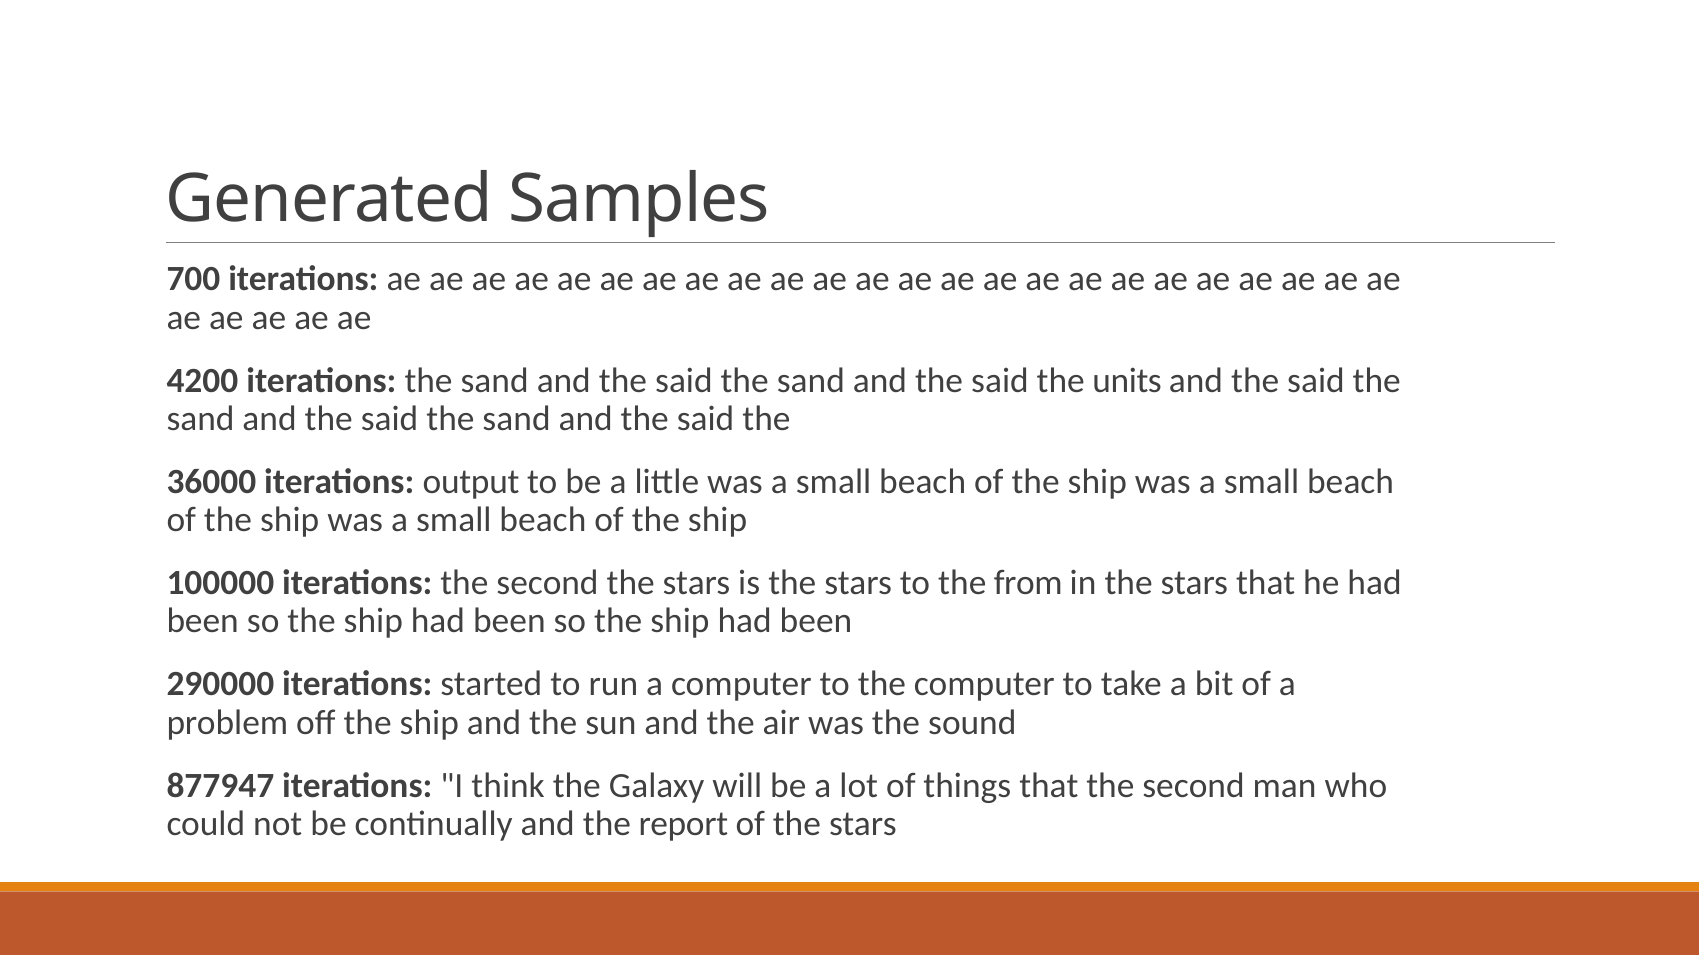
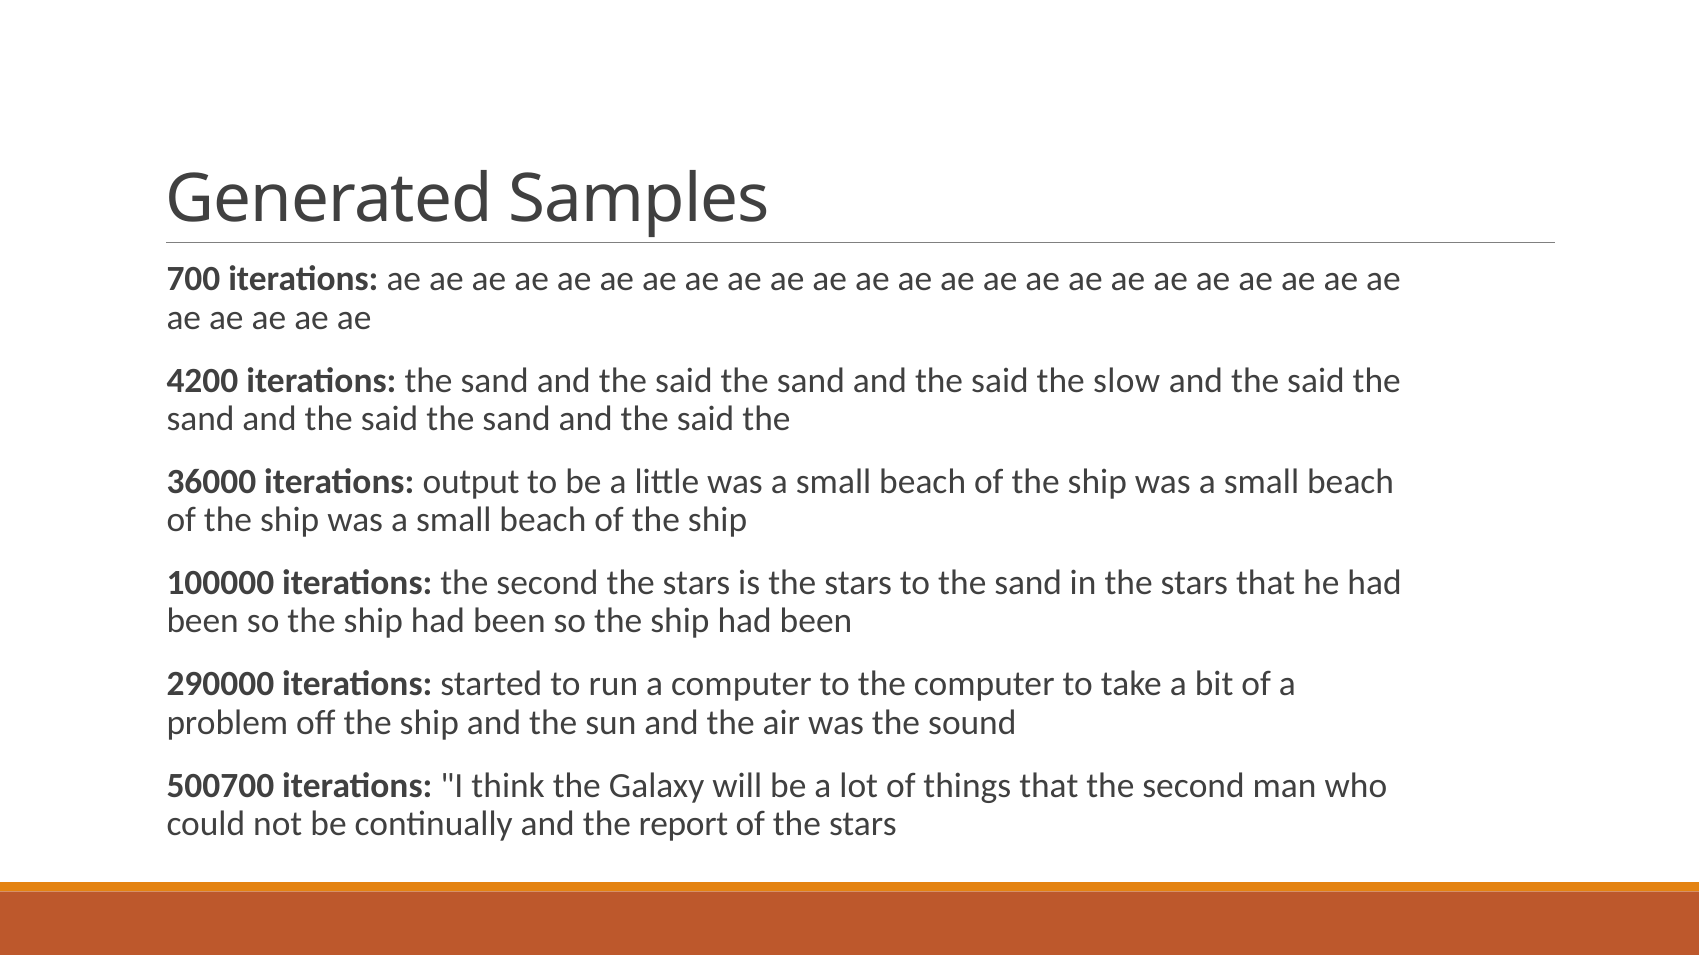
units: units -> slow (1127, 381)
to the from: from -> sand (1028, 583)
877947: 877947 -> 500700 (220, 786)
